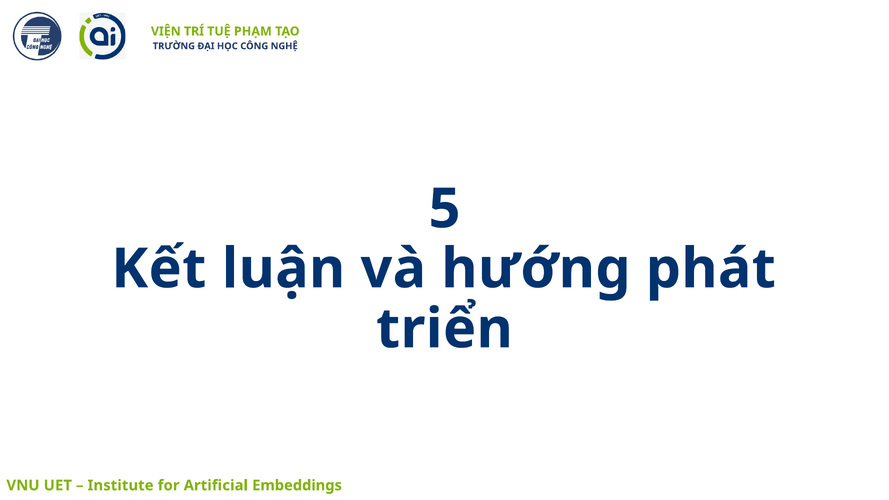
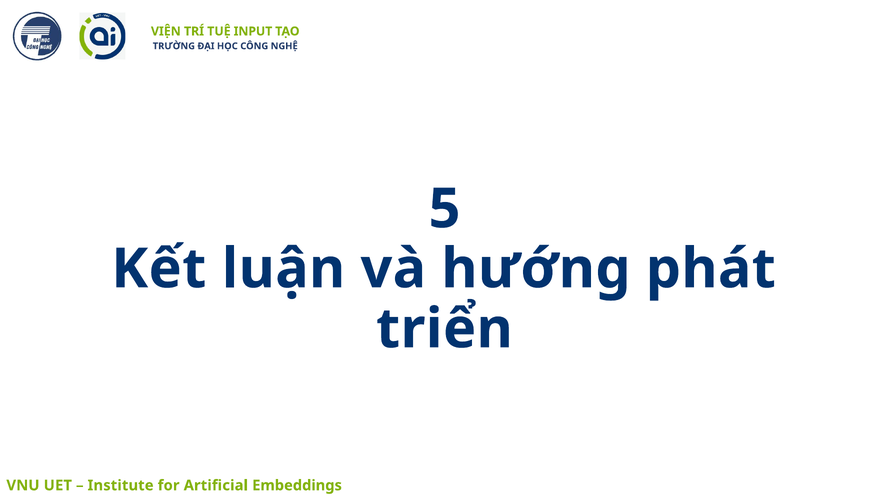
PHẠM: PHẠM -> INPUT (253, 31)
